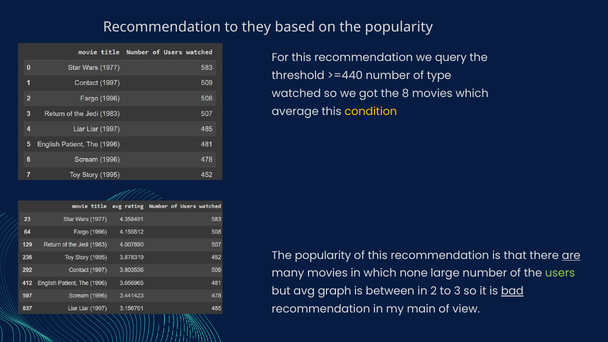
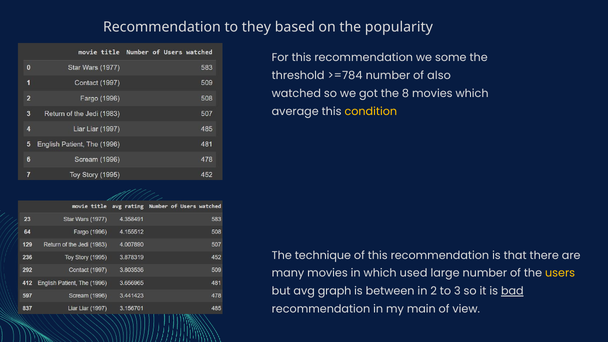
query: query -> some (451, 58)
>=440: >=440 -> >=784 (345, 76)
type: type -> also (439, 76)
popularity: popularity -> technique (323, 255)
are underline: present -> none (571, 255)
none: none -> used (414, 273)
users colour: light green -> yellow (560, 273)
